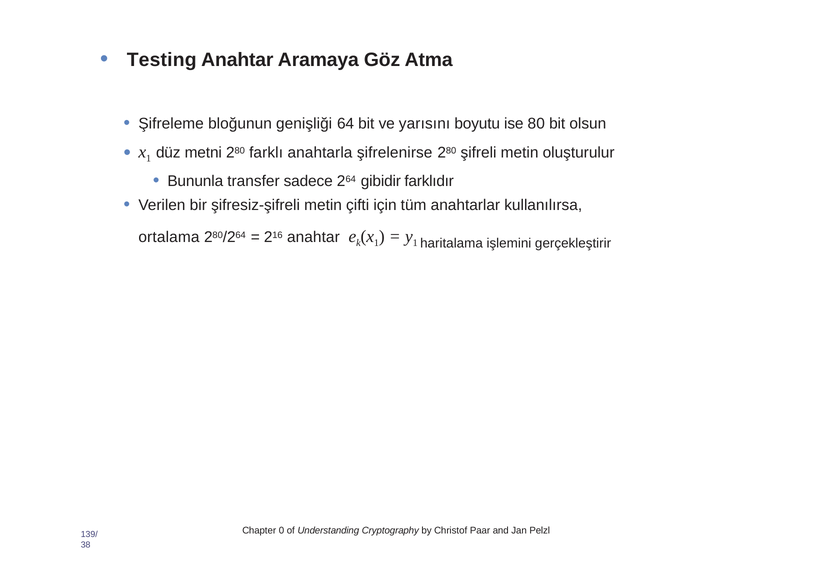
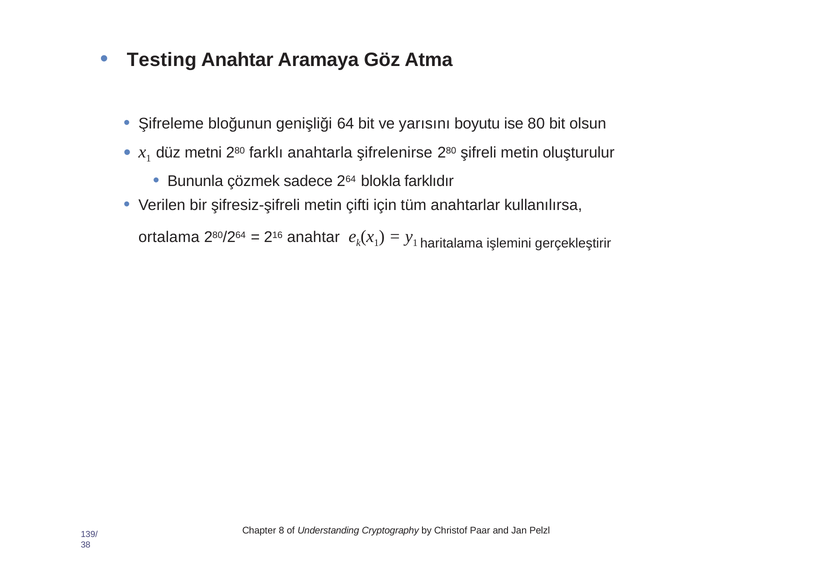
transfer: transfer -> çözmek (254, 181)
gibidir: gibidir -> blokla (381, 181)
0: 0 -> 8 (281, 530)
